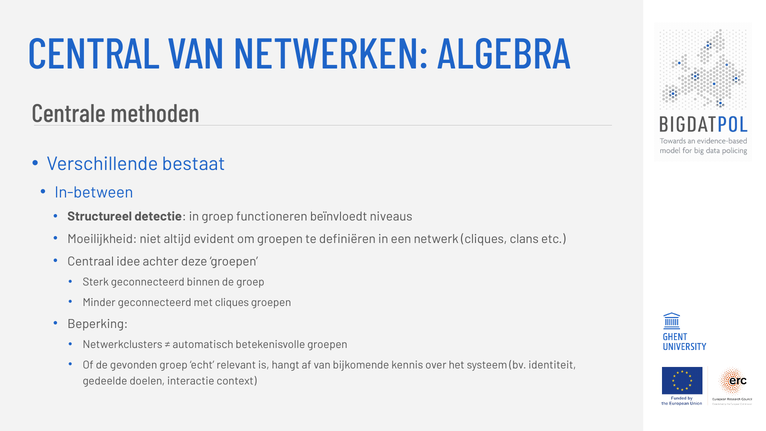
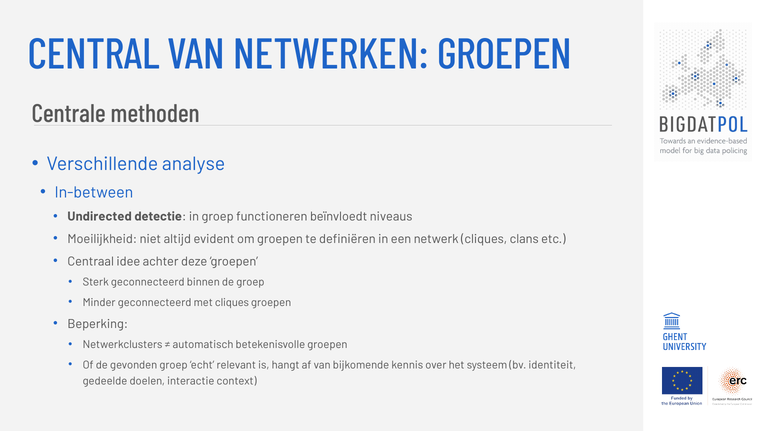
NETWERKEN ALGEBRA: ALGEBRA -> GROEPEN (505, 55)
bestaat: bestaat -> analyse (194, 164)
Structureel: Structureel -> Undirected (100, 217)
